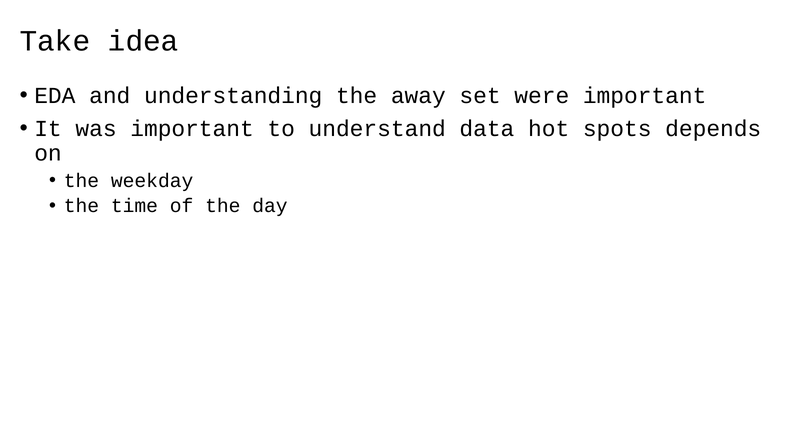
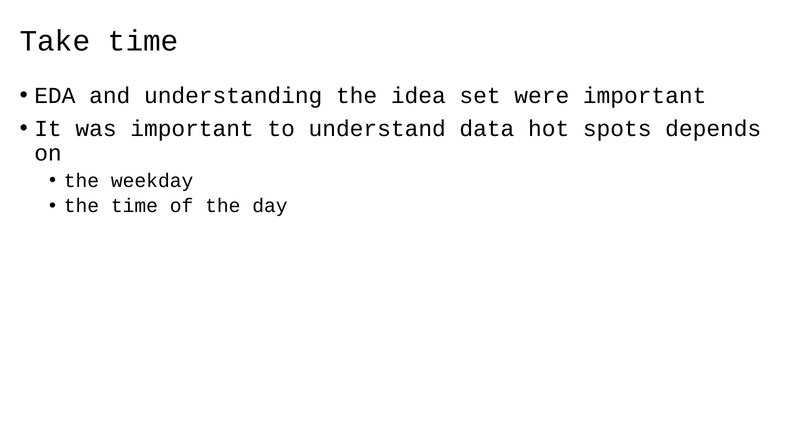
Take idea: idea -> time (143, 41)
away: away -> idea (418, 96)
